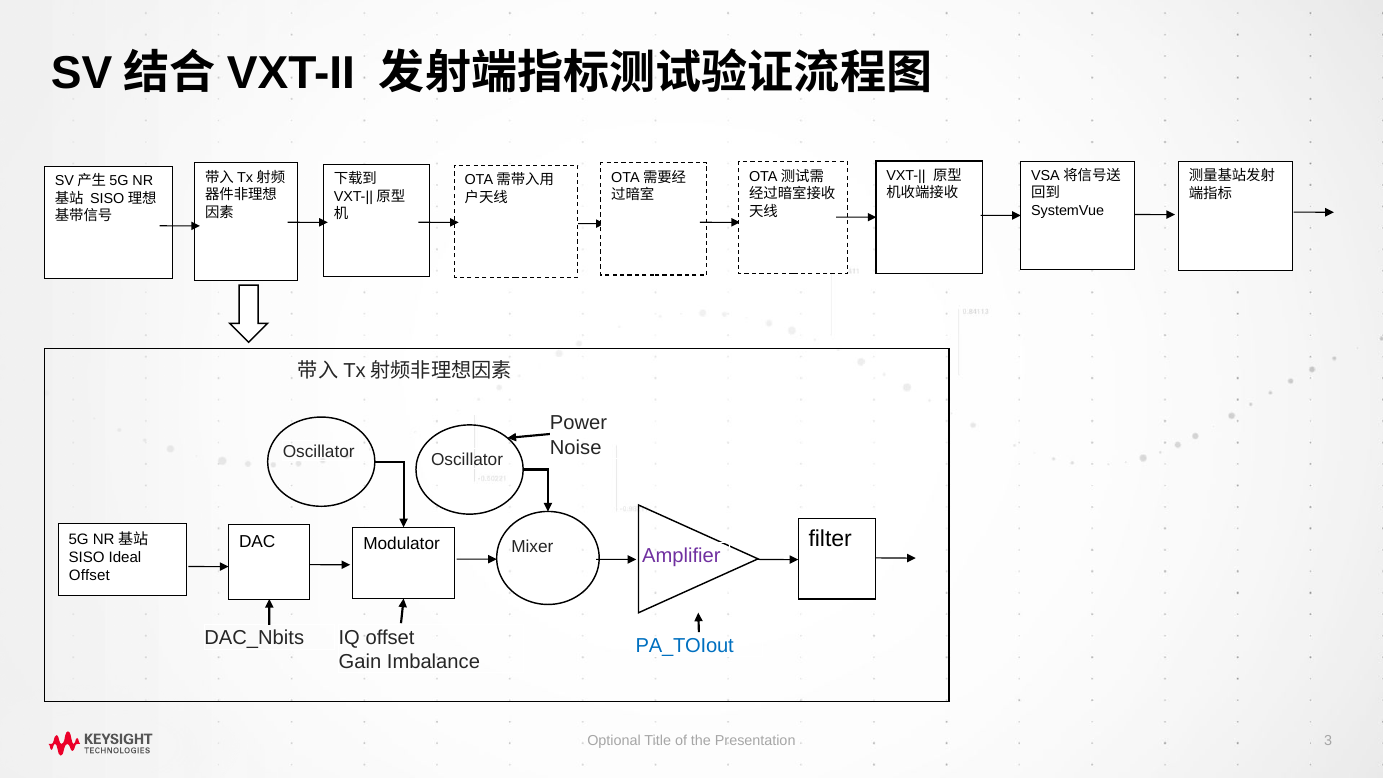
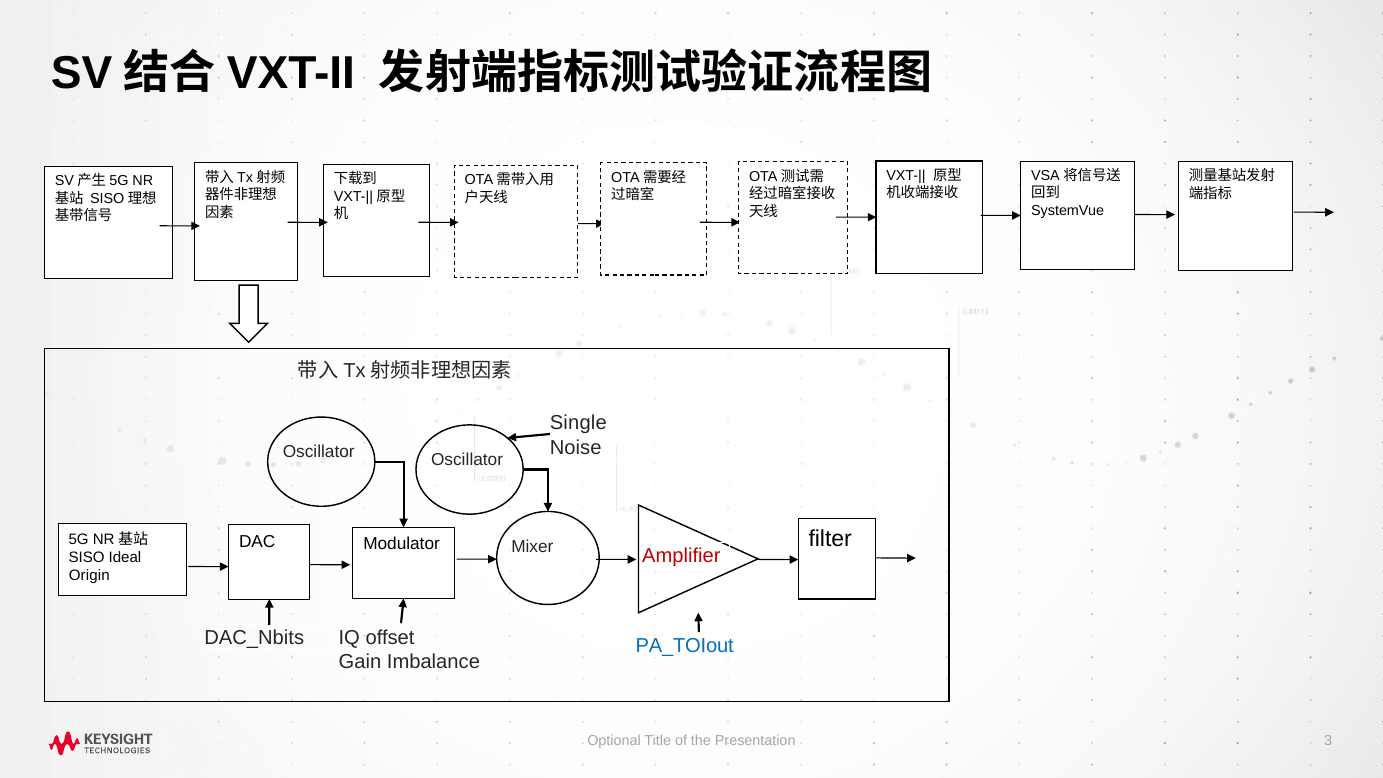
Power: Power -> Single (578, 423)
Amplifier colour: purple -> red (681, 556)
Offset: Offset -> Origin (89, 575)
